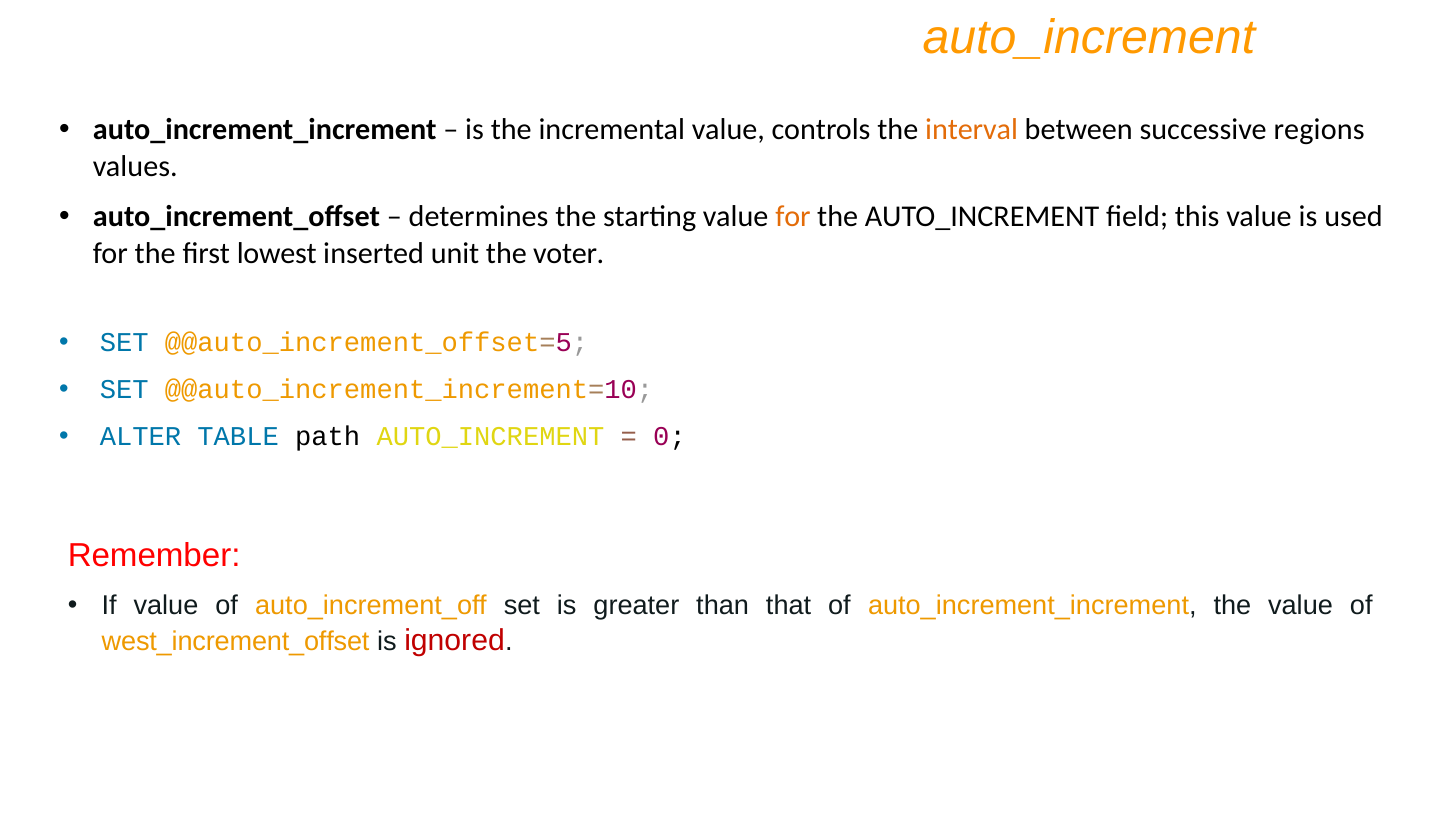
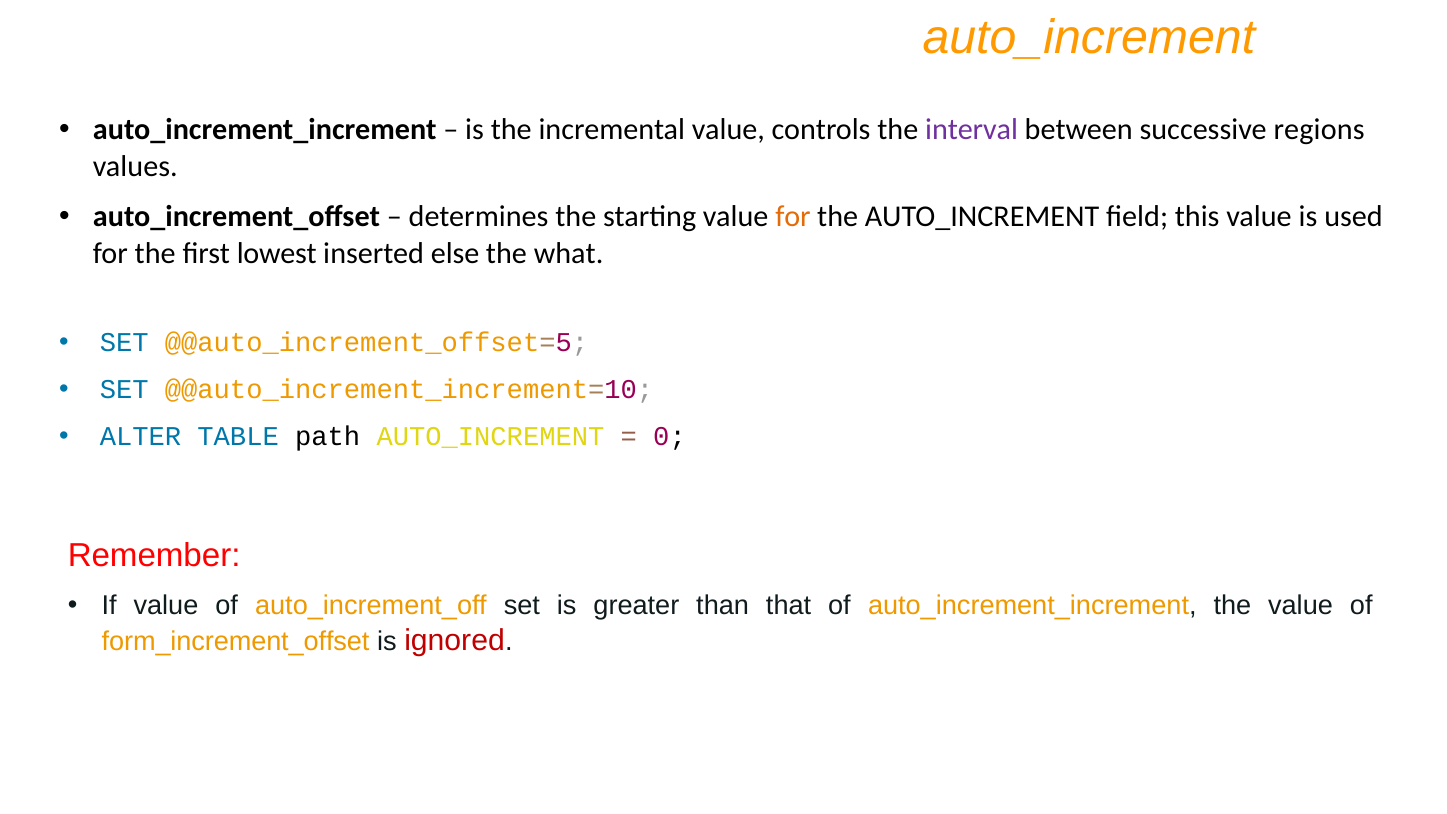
interval colour: orange -> purple (972, 130)
unit: unit -> else (455, 253)
voter: voter -> what (569, 253)
west_increment_offset: west_increment_offset -> form_increment_offset (236, 641)
